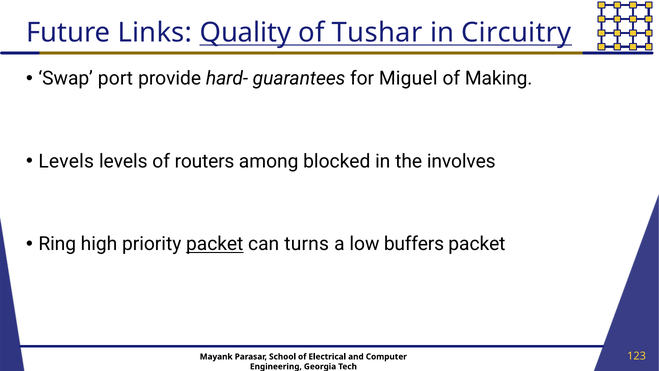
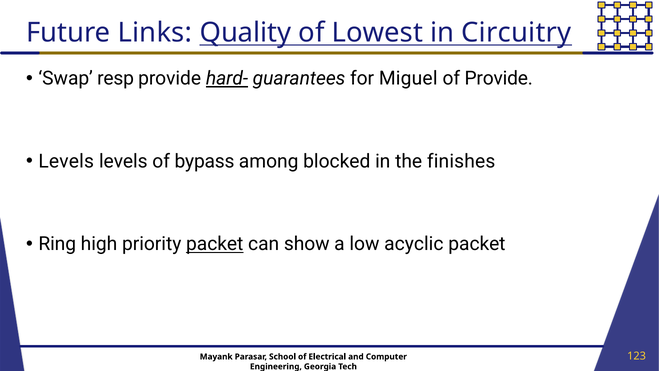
Tushar: Tushar -> Lowest (377, 32)
port: port -> resp (116, 78)
hard- underline: none -> present (227, 78)
of Making: Making -> Provide (499, 78)
routers: routers -> bypass (205, 161)
involves: involves -> finishes (461, 161)
turns: turns -> show (307, 244)
buffers: buffers -> acyclic (414, 244)
